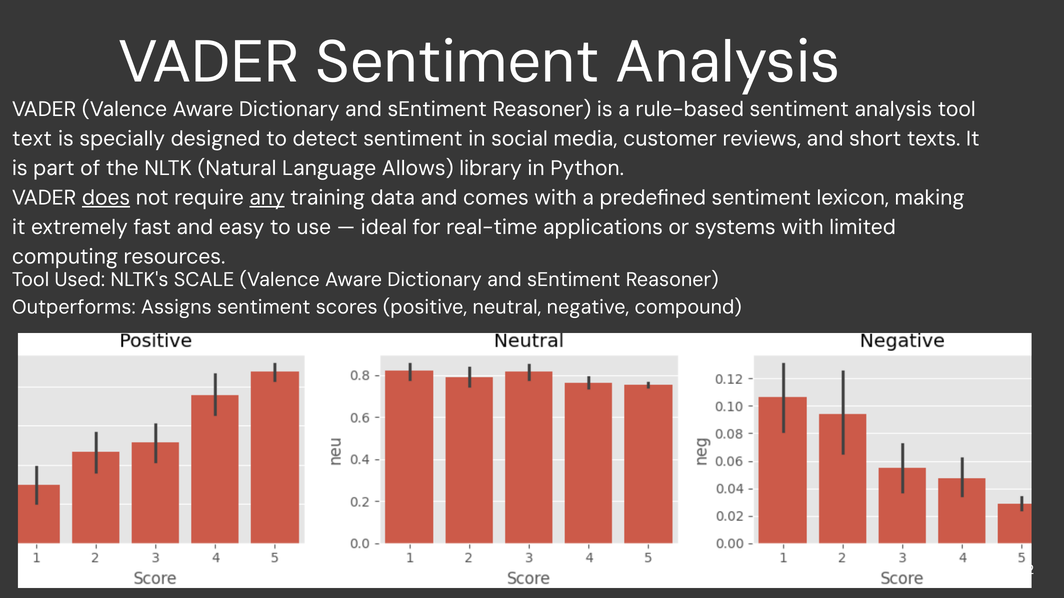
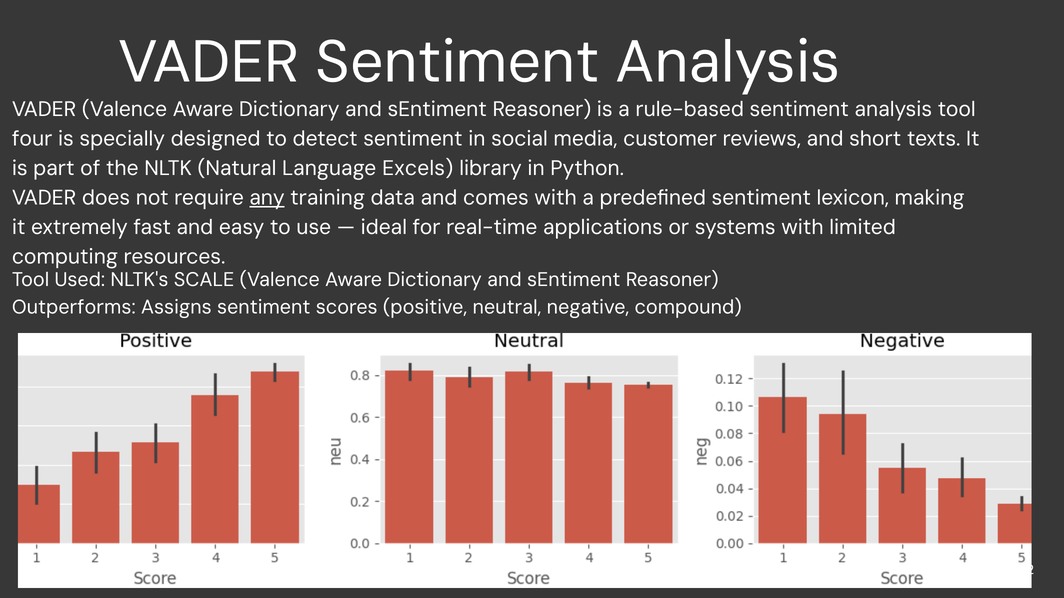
text: text -> four (32, 139)
Allows: Allows -> Excels (418, 168)
does underline: present -> none (106, 198)
